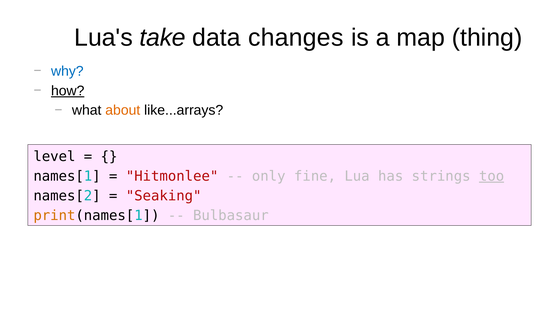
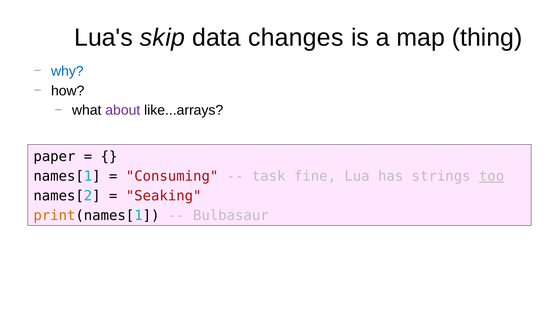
take: take -> skip (162, 38)
how underline: present -> none (68, 91)
about colour: orange -> purple (123, 110)
level: level -> paper (54, 156)
Hitmonlee: Hitmonlee -> Consuming (172, 176)
only: only -> task (269, 176)
